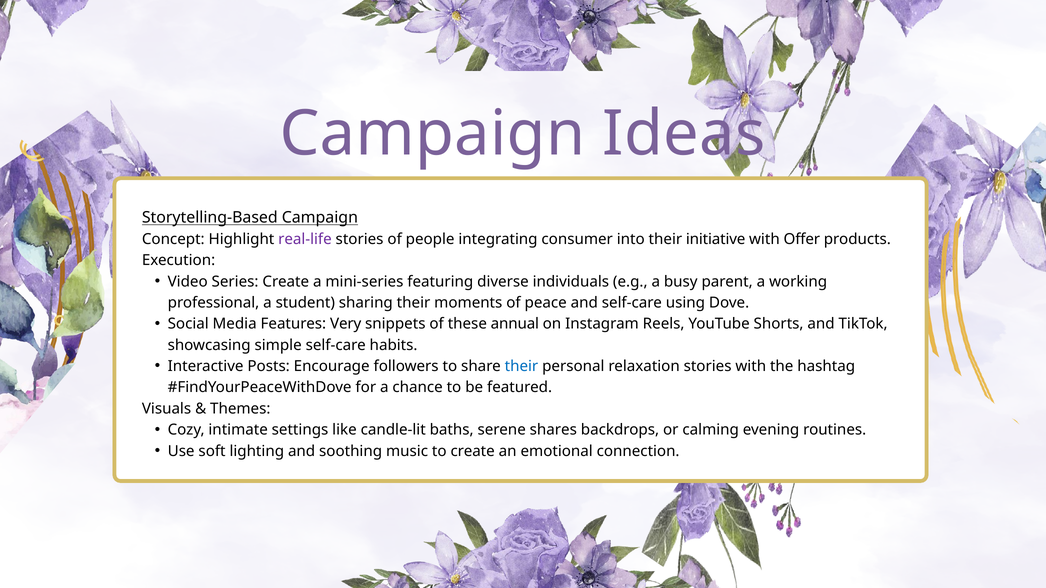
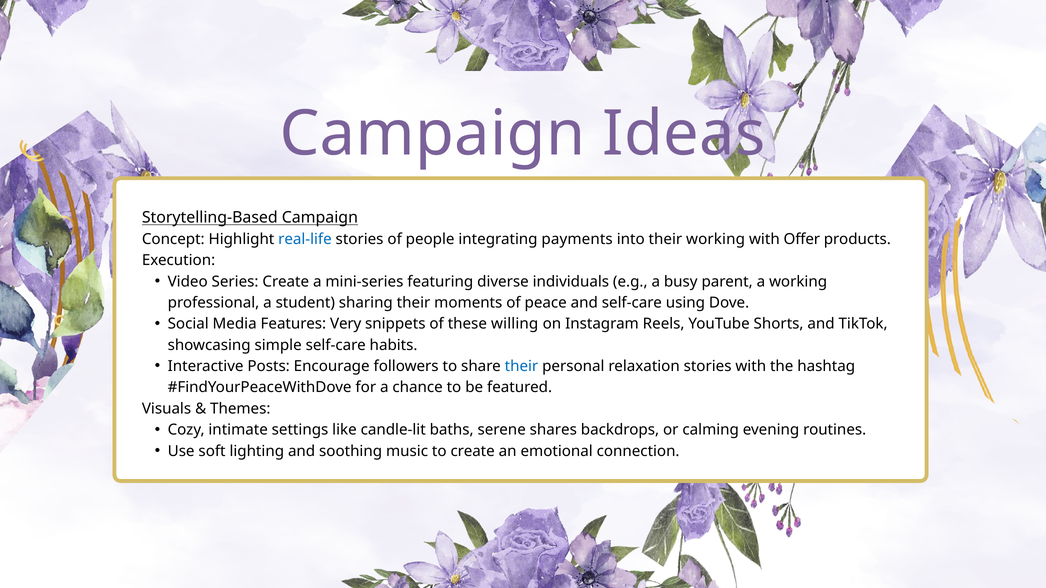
real-life colour: purple -> blue (305, 239)
consumer: consumer -> payments (577, 239)
their initiative: initiative -> working (716, 239)
annual: annual -> willing (515, 324)
